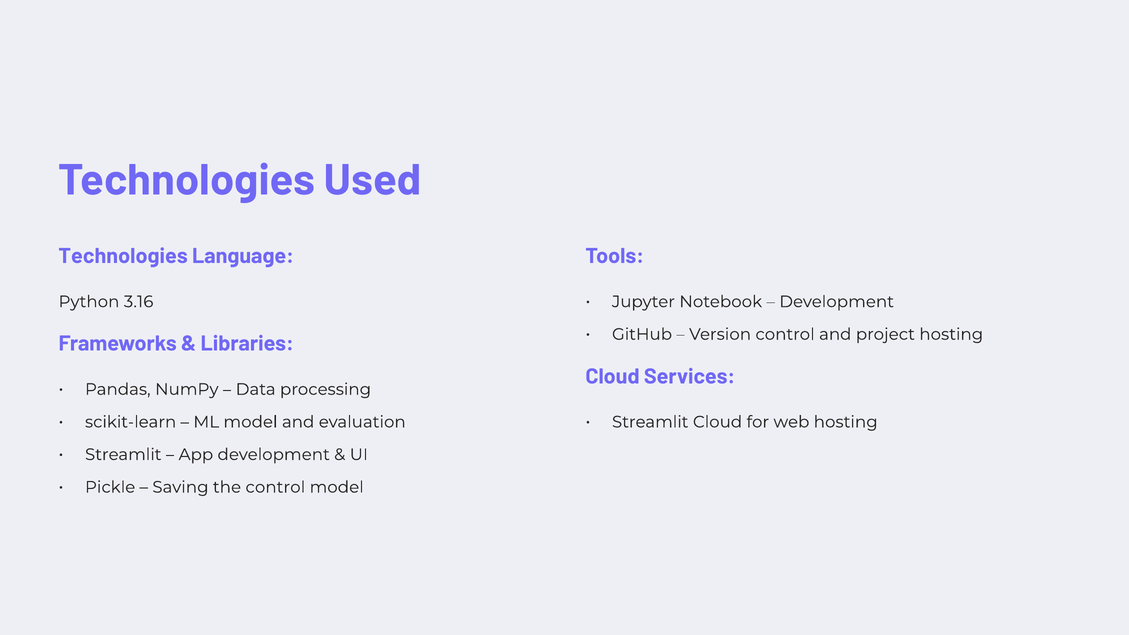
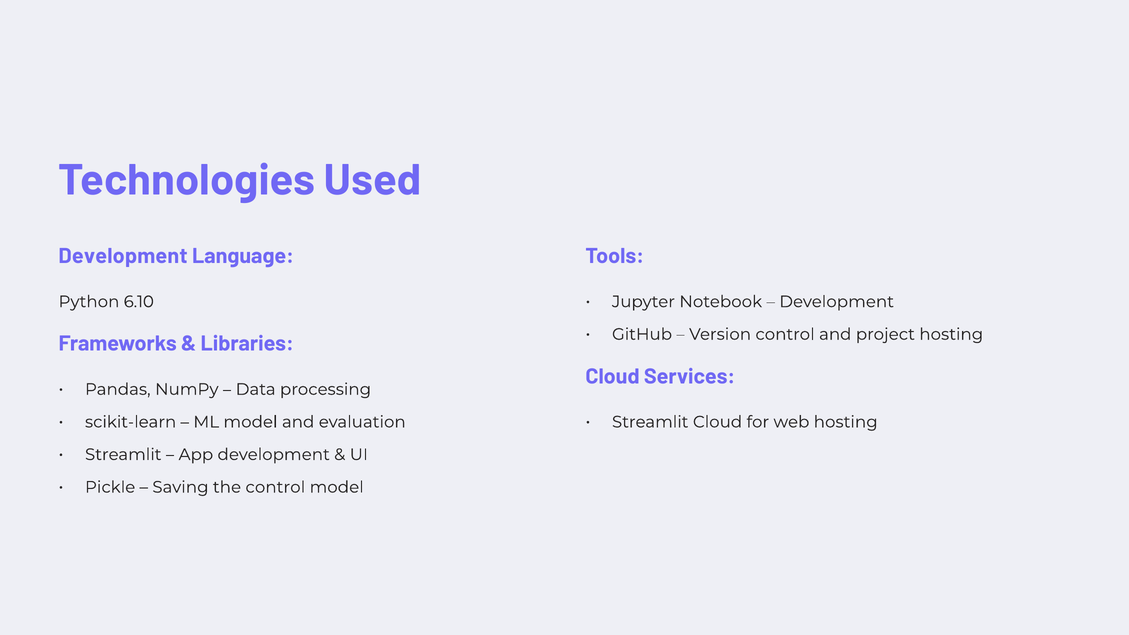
Technologies: Technologies -> Development (123, 256)
3.16: 3.16 -> 6.10 (139, 302)
